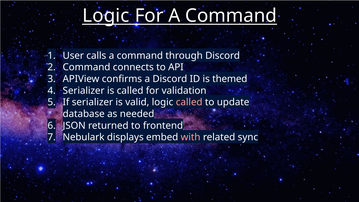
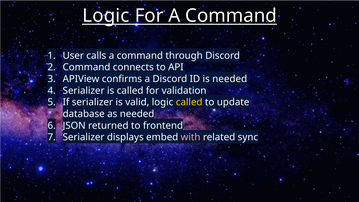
themed: themed -> needed (230, 79)
called colour: pink -> yellow (189, 102)
Nebulark: Nebulark -> Serializer (84, 137)
